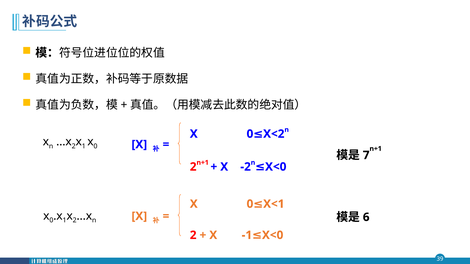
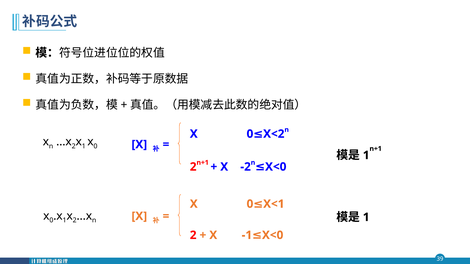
7: 7 -> 1 (366, 155)
6: 6 -> 1 (366, 217)
